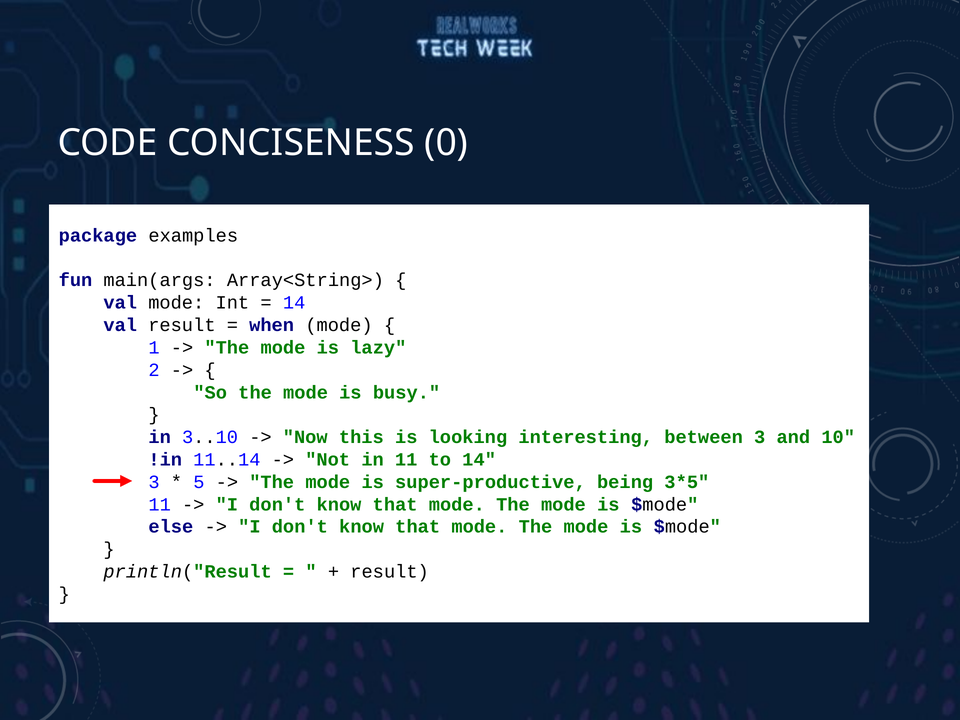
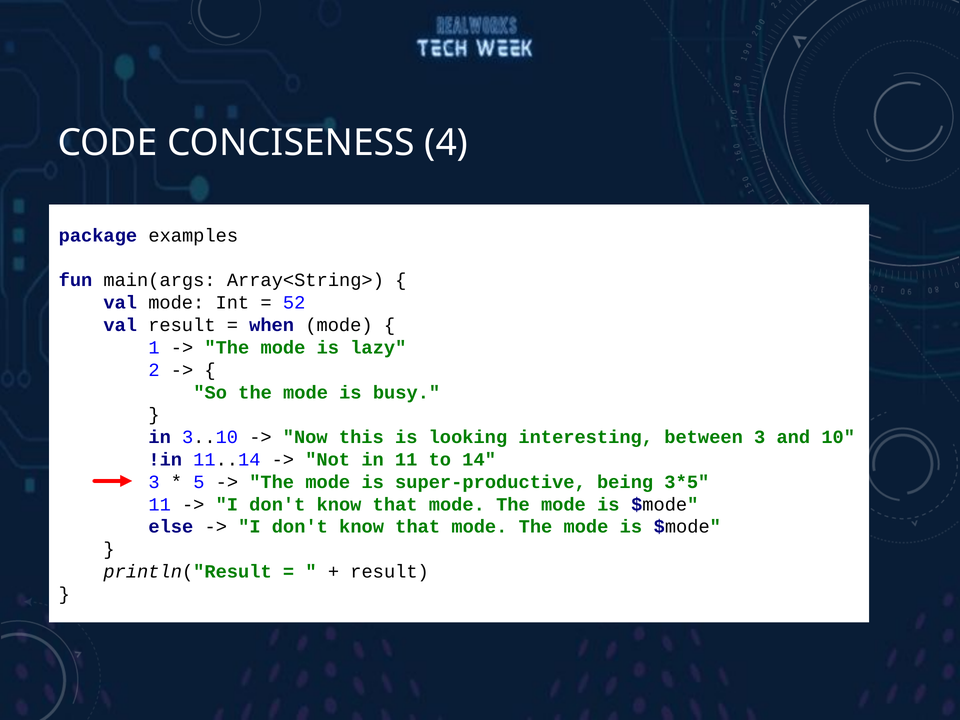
0: 0 -> 4 (446, 143)
14: 14 -> 52 (294, 303)
